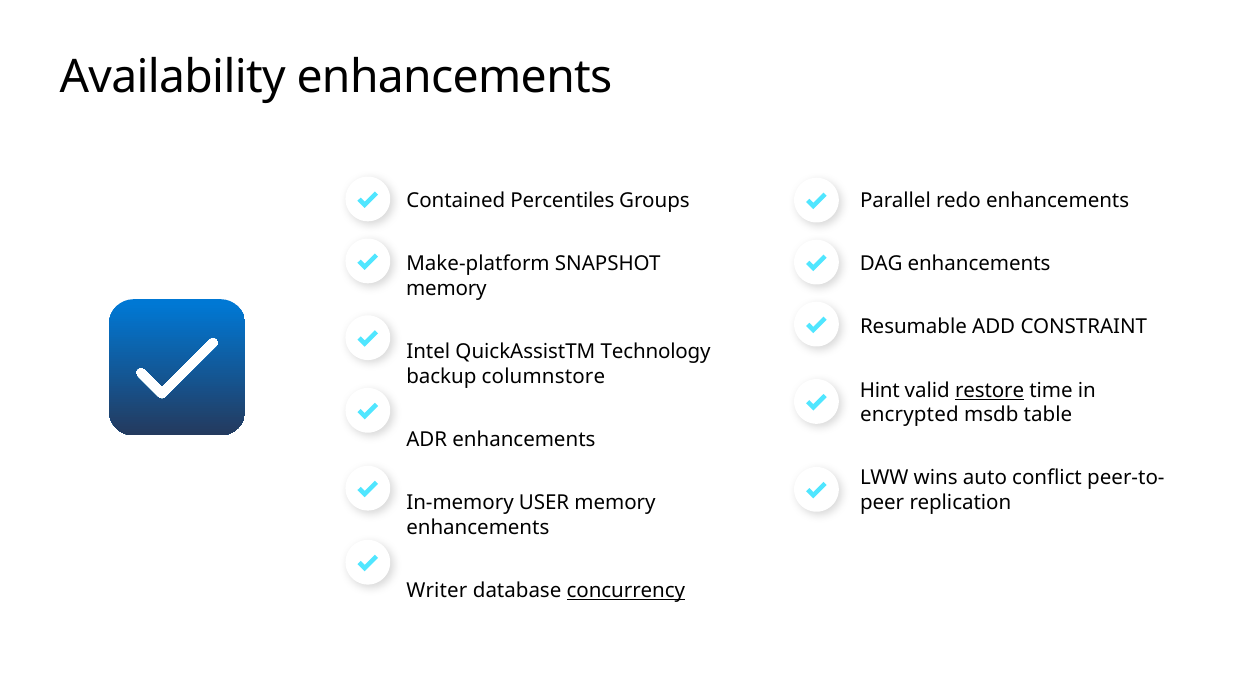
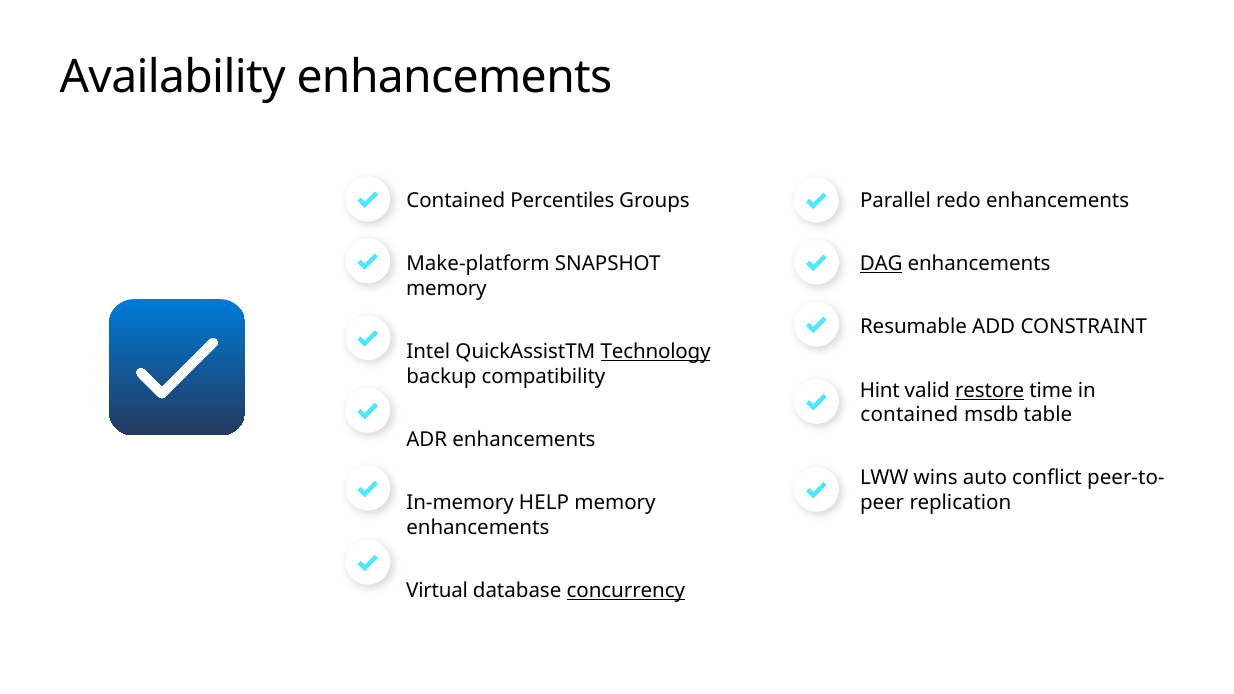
DAG underline: none -> present (881, 264)
Technology underline: none -> present (656, 352)
columnstore: columnstore -> compatibility (544, 377)
encrypted: encrypted -> contained (909, 415)
USER: USER -> HELP (544, 503)
Writer: Writer -> Virtual (437, 591)
